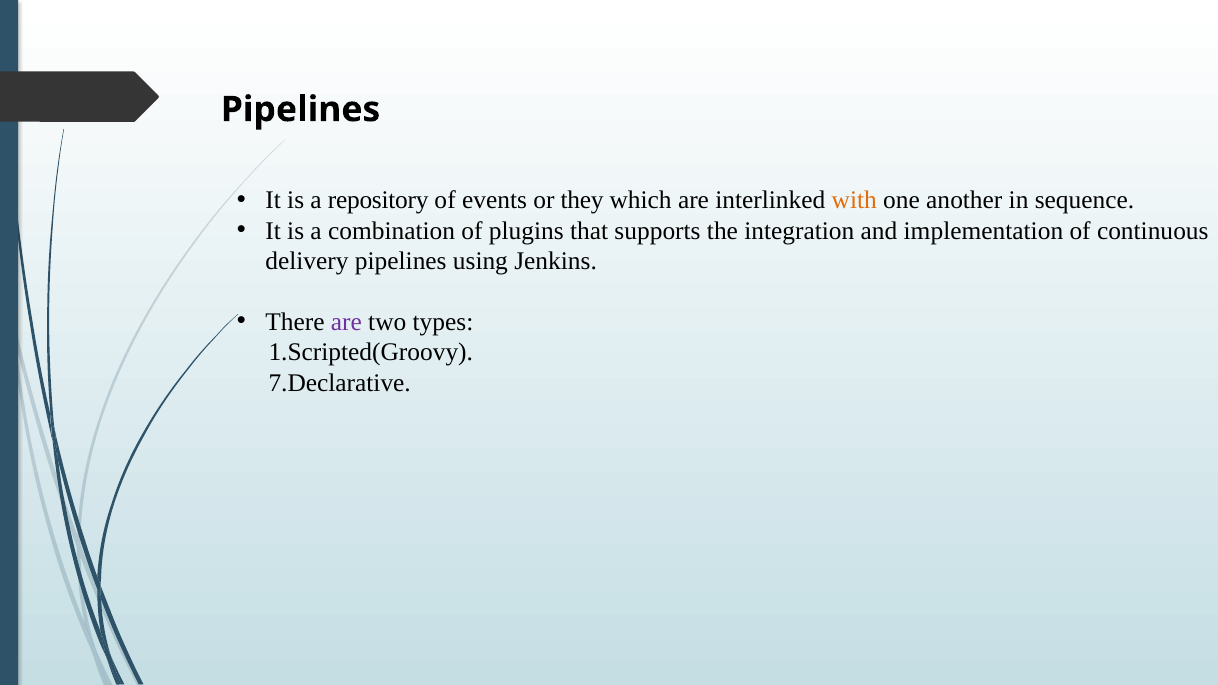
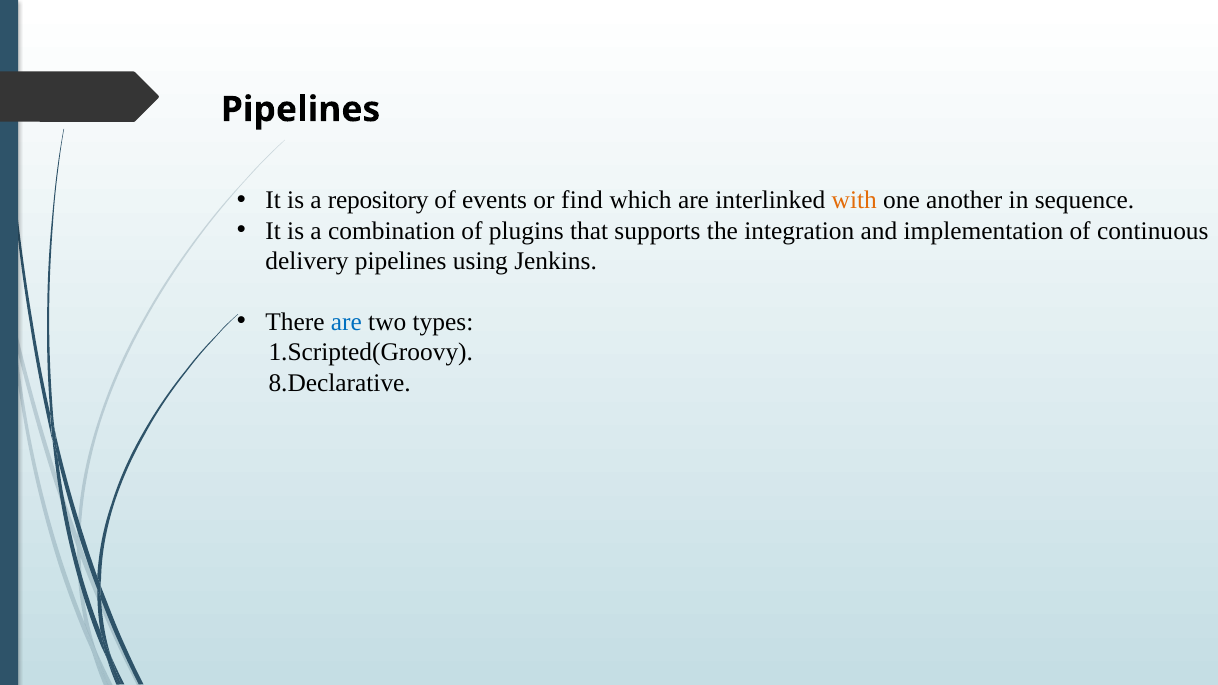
they: they -> find (582, 200)
are colour: purple -> blue (346, 322)
7.Declarative: 7.Declarative -> 8.Declarative (340, 383)
